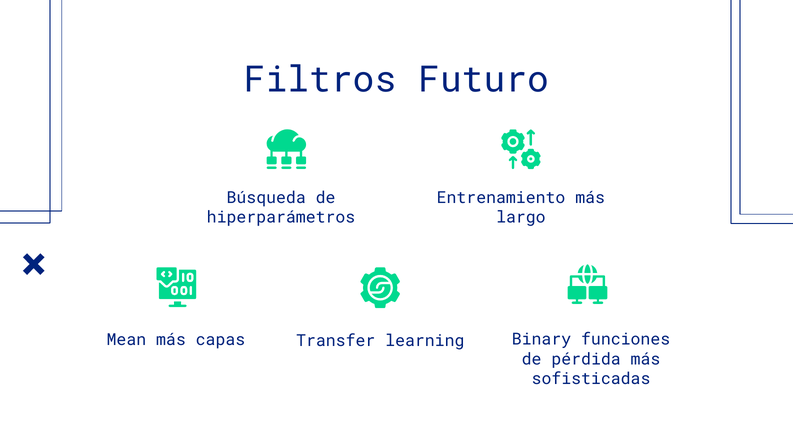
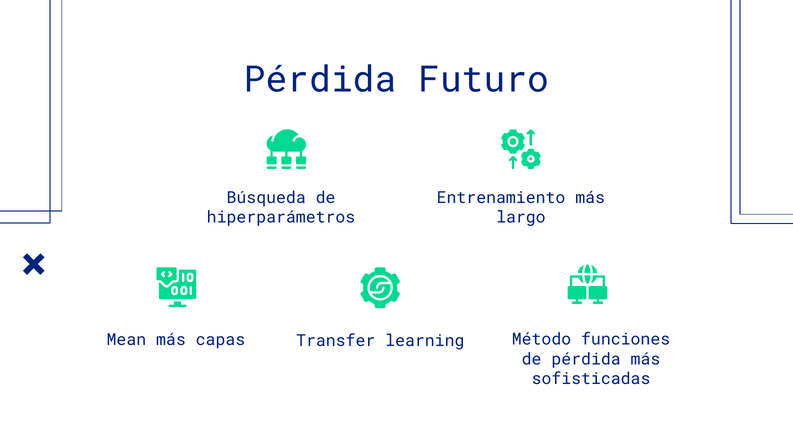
Filtros: Filtros -> Pérdida (320, 80)
Binary: Binary -> Método (541, 339)
